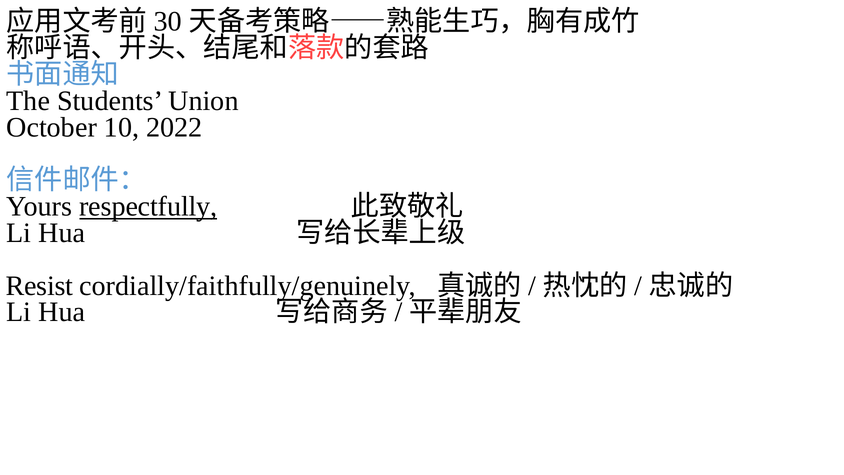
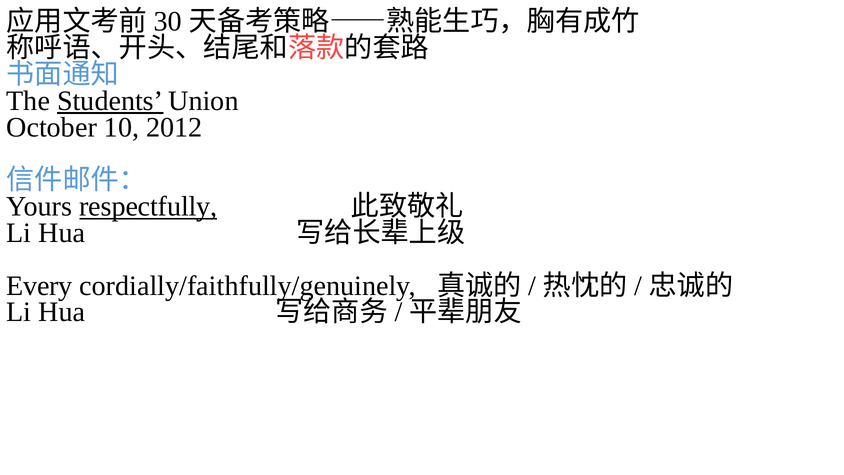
Students underline: none -> present (110, 101)
2022: 2022 -> 2012 (174, 127)
Resist: Resist -> Every (39, 286)
